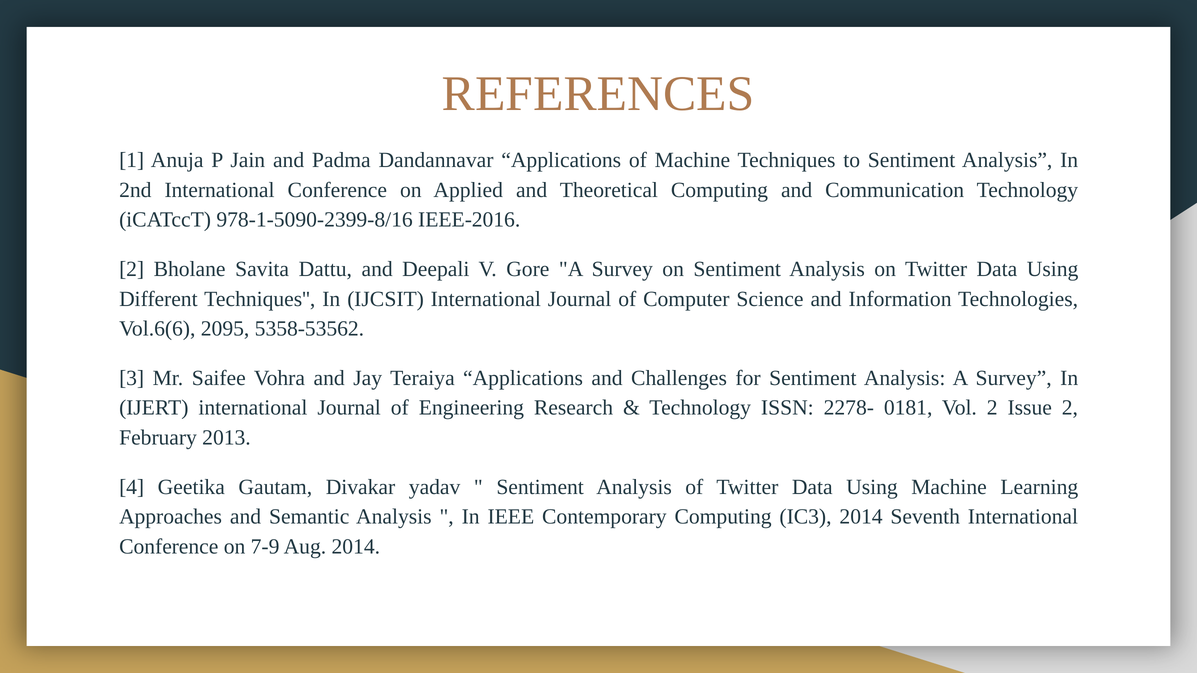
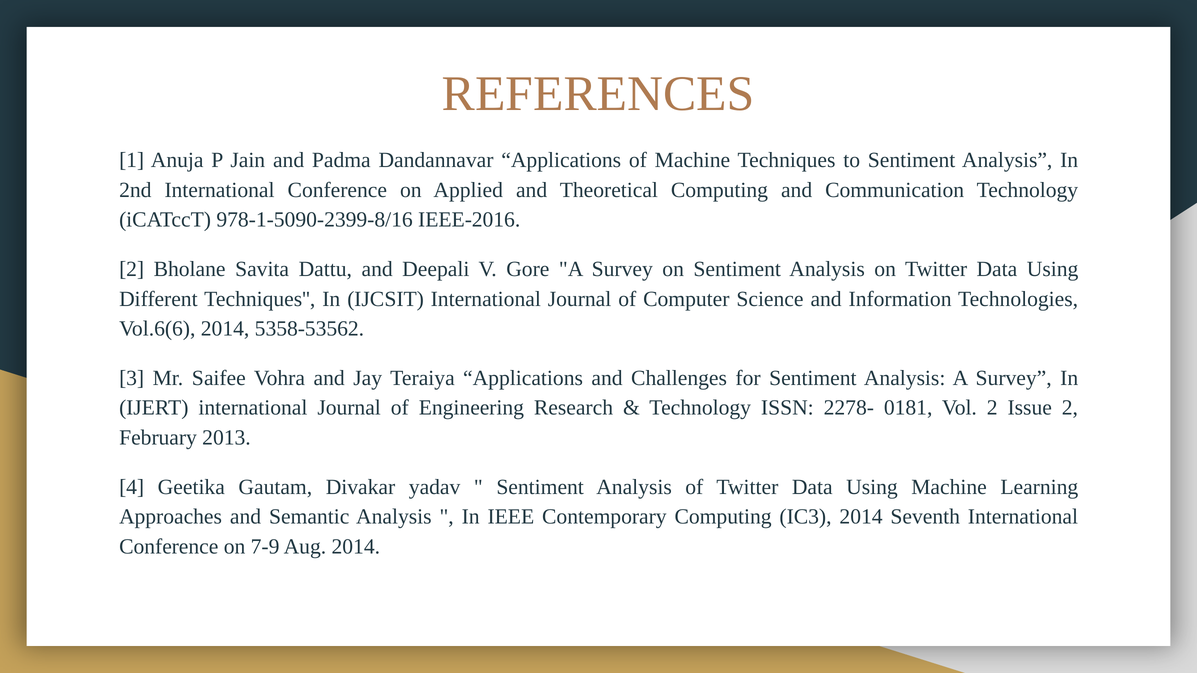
Vol.6(6 2095: 2095 -> 2014 (225, 329)
